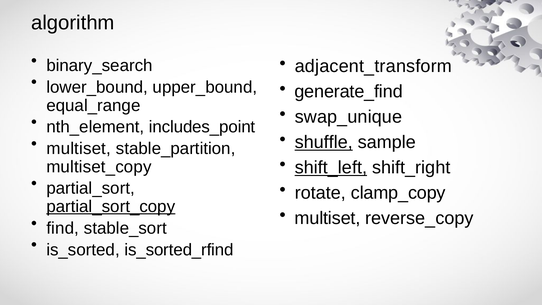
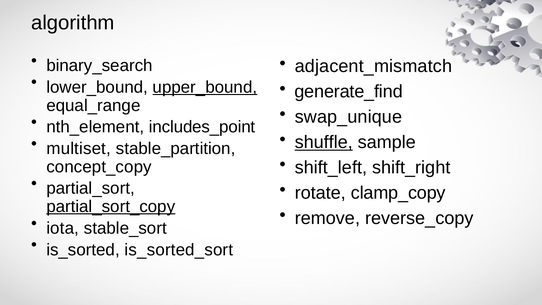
adjacent_transform: adjacent_transform -> adjacent_mismatch (373, 66)
upper_bound underline: none -> present (205, 87)
shift_left underline: present -> none (331, 168)
multiset_copy: multiset_copy -> concept_copy (99, 167)
multiset: multiset -> remove (327, 218)
find: find -> iota (63, 228)
is_sorted_rfind: is_sorted_rfind -> is_sorted_sort (179, 250)
